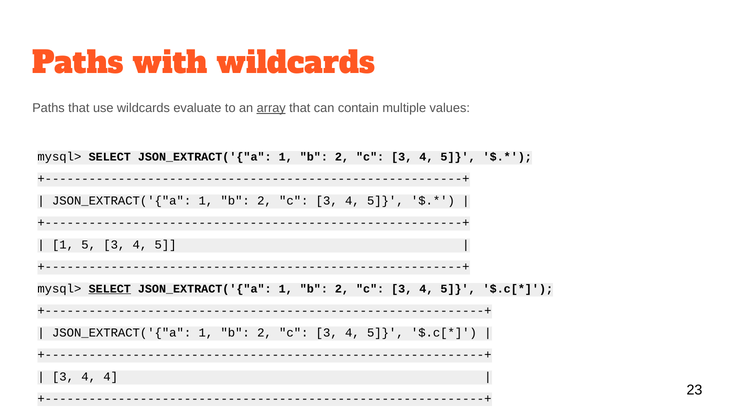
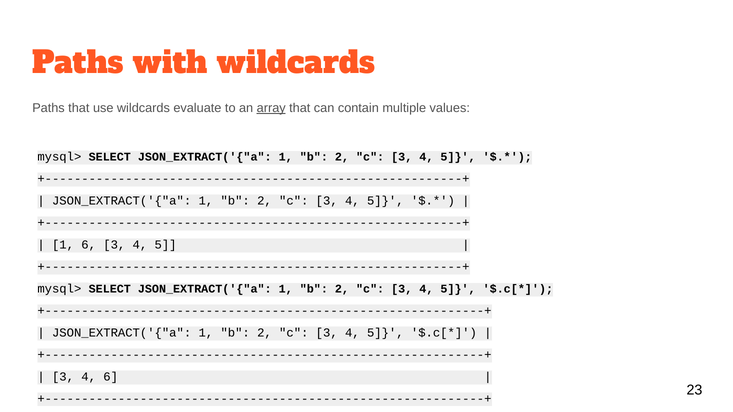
1 5: 5 -> 6 (89, 245)
SELECT underline: present -> none (110, 289)
4 4: 4 -> 6 (111, 377)
